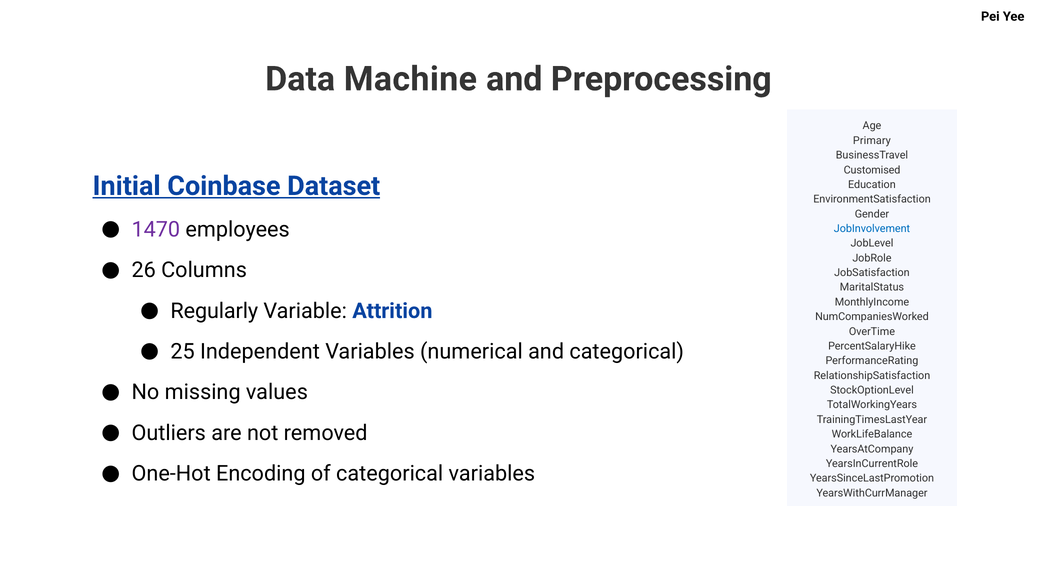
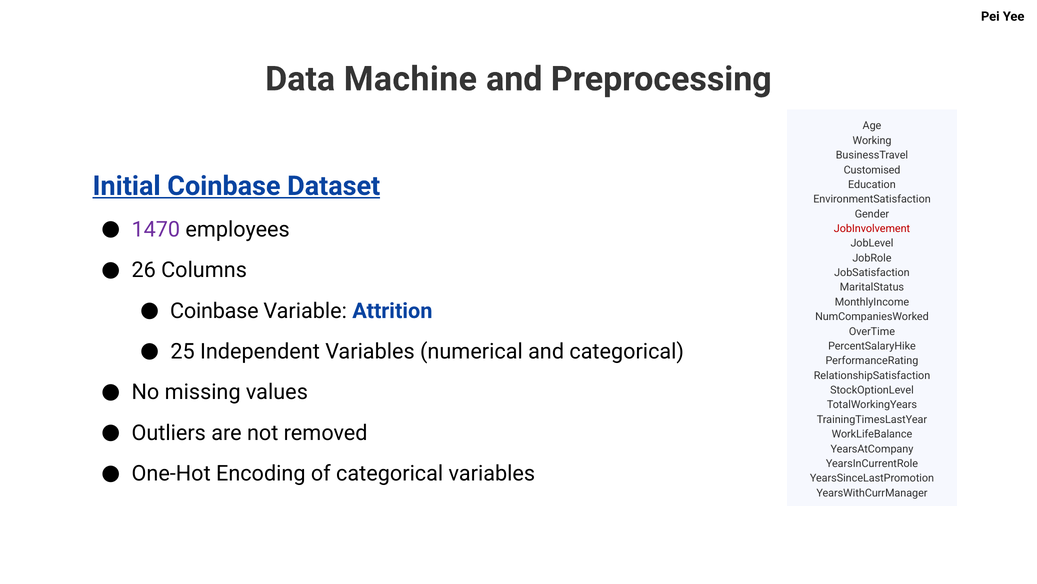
Primary: Primary -> Working (872, 140)
JobInvolvement colour: blue -> red (872, 228)
Regularly: Regularly -> Coinbase (214, 311)
